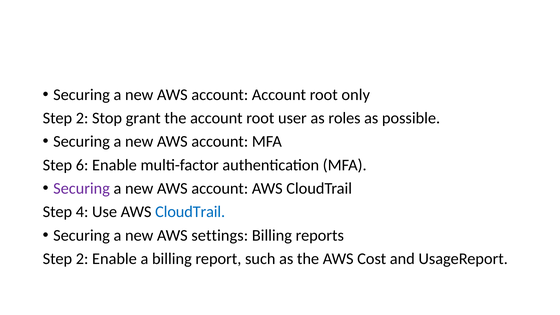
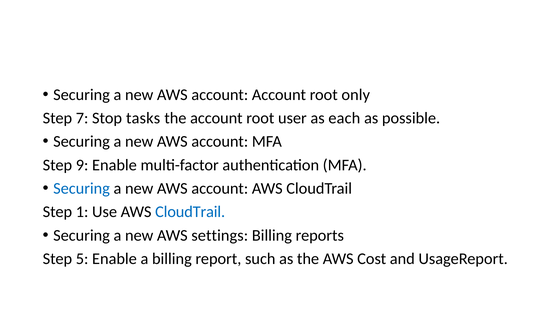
2: 2 -> 7 (82, 118)
grant: grant -> tasks (143, 118)
roles: roles -> each (344, 118)
6: 6 -> 9 (82, 165)
Securing colour: purple -> blue (82, 188)
4: 4 -> 1 (82, 212)
2: 2 -> 5 (82, 259)
